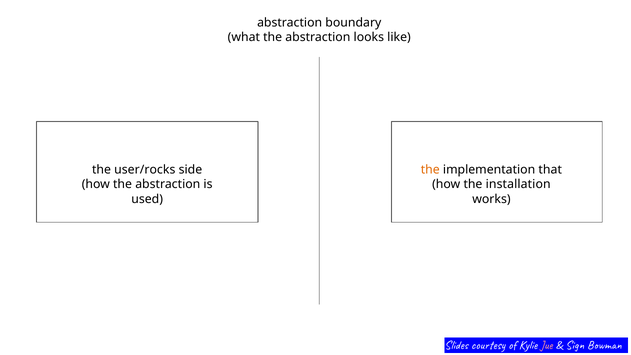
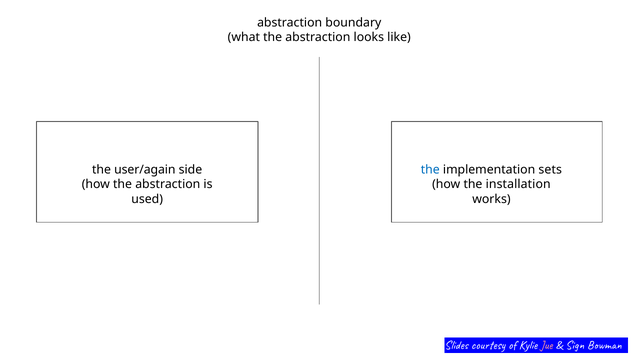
user/rocks: user/rocks -> user/again (145, 170)
the colour: orange -> blue (430, 170)
that: that -> sets (550, 170)
